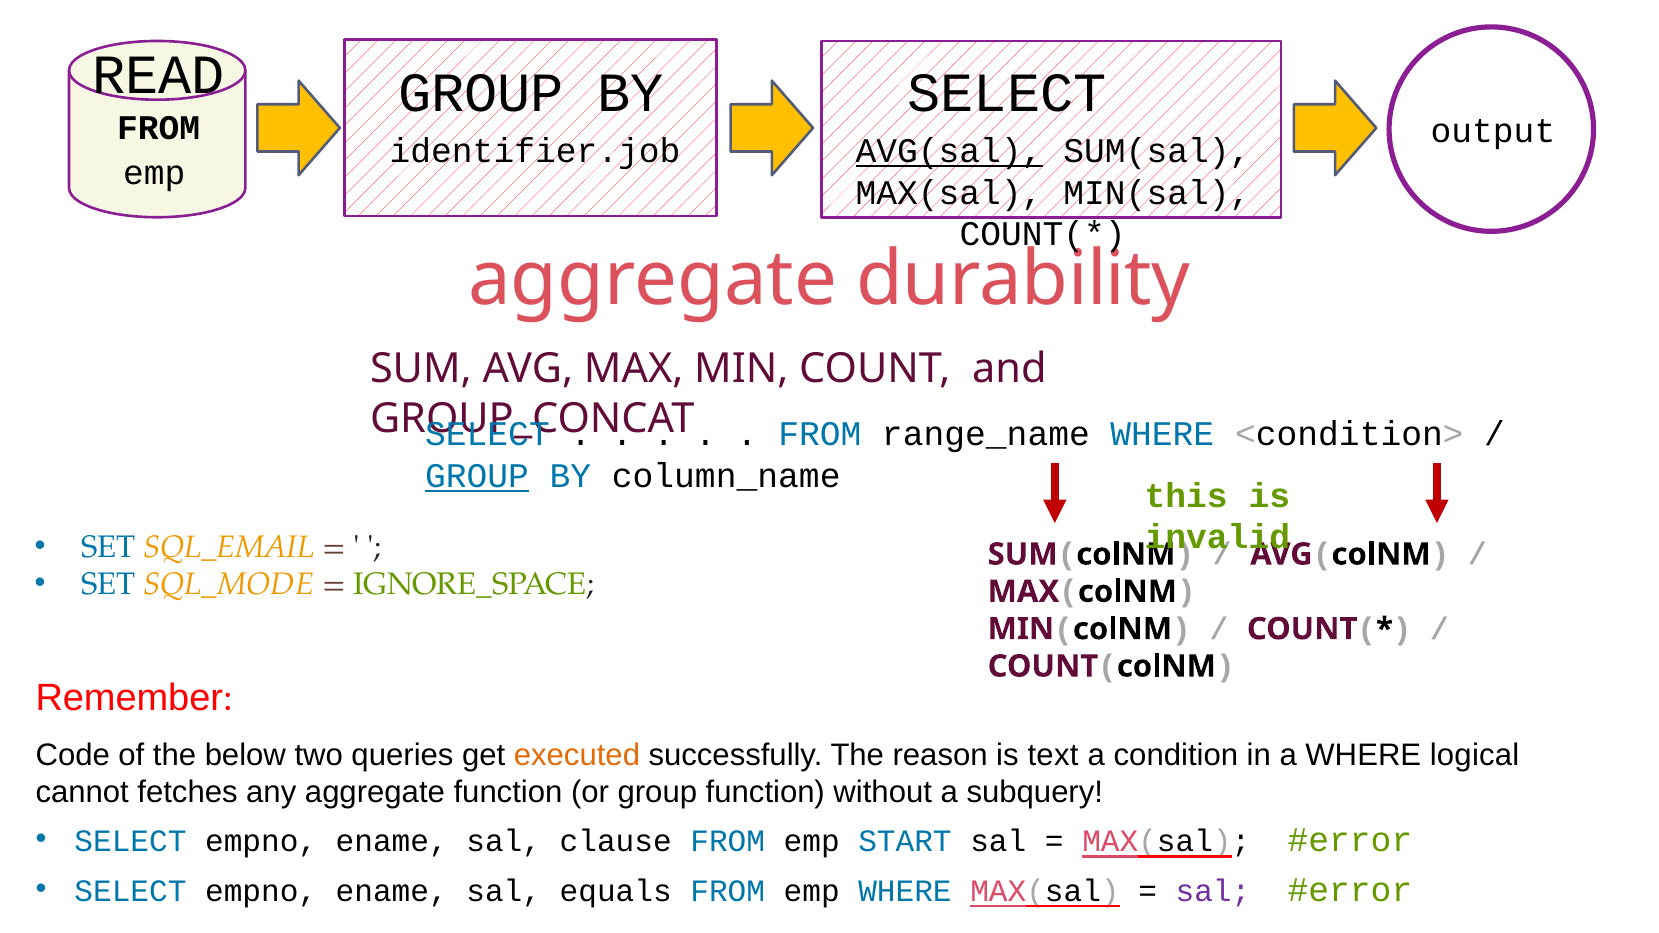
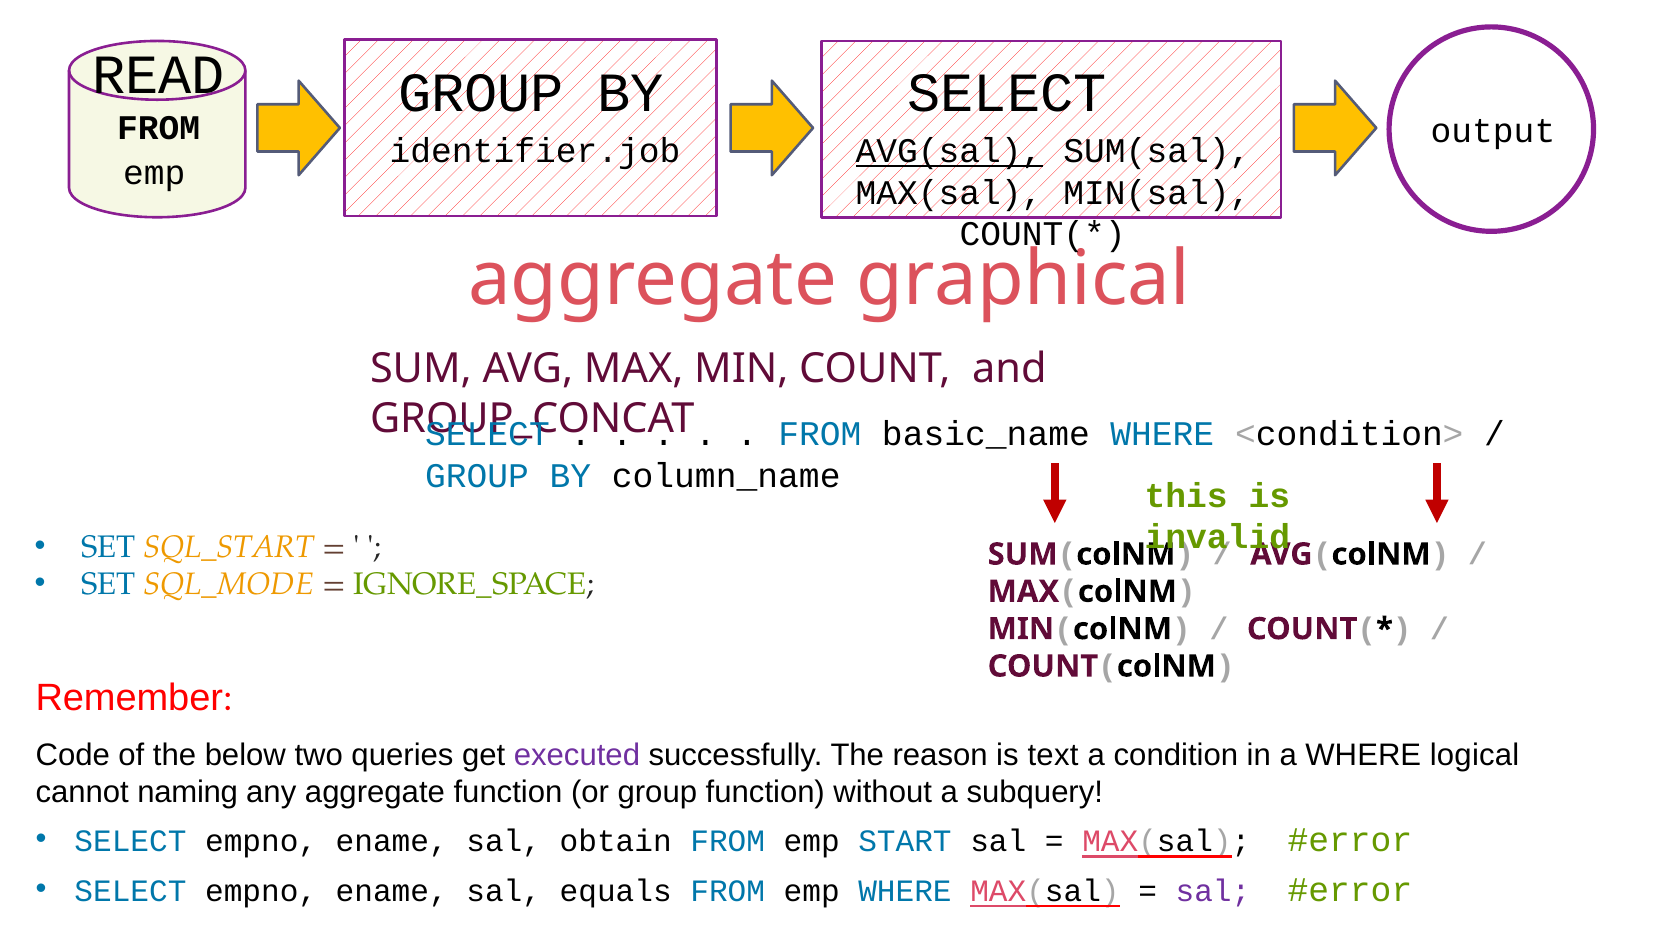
durability: durability -> graphical (1023, 279)
range_name: range_name -> basic_name (986, 435)
GROUP underline: present -> none (477, 476)
SQL_EMAIL: SQL_EMAIL -> SQL_START (229, 547)
executed colour: orange -> purple (577, 755)
fetches: fetches -> naming (188, 792)
clause: clause -> obtain (616, 842)
